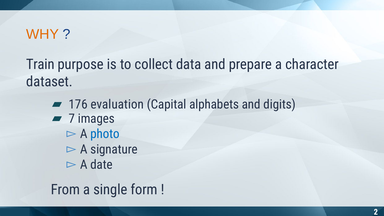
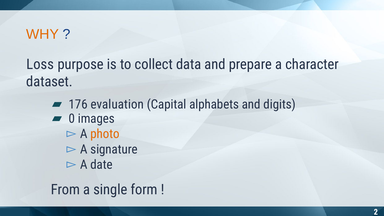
Train: Train -> Loss (40, 64)
7: 7 -> 0 (72, 119)
photo colour: blue -> orange (105, 134)
